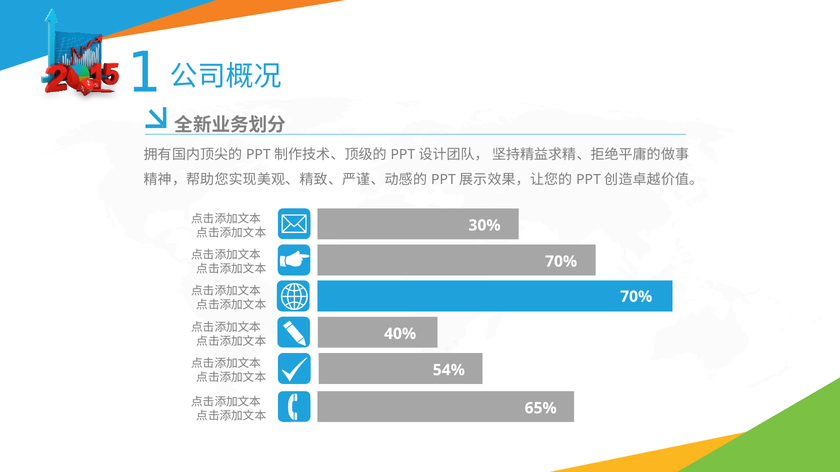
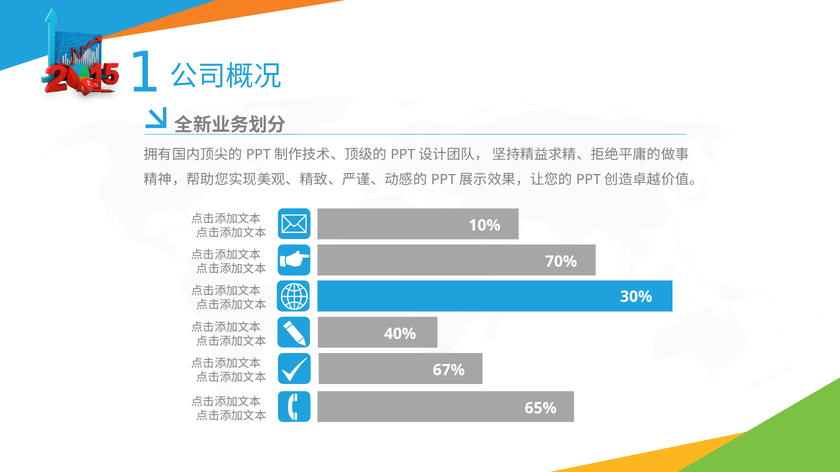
30%: 30% -> 10% (485, 226)
70%: 70% -> 30% (636, 297)
54%: 54% -> 67% (449, 370)
